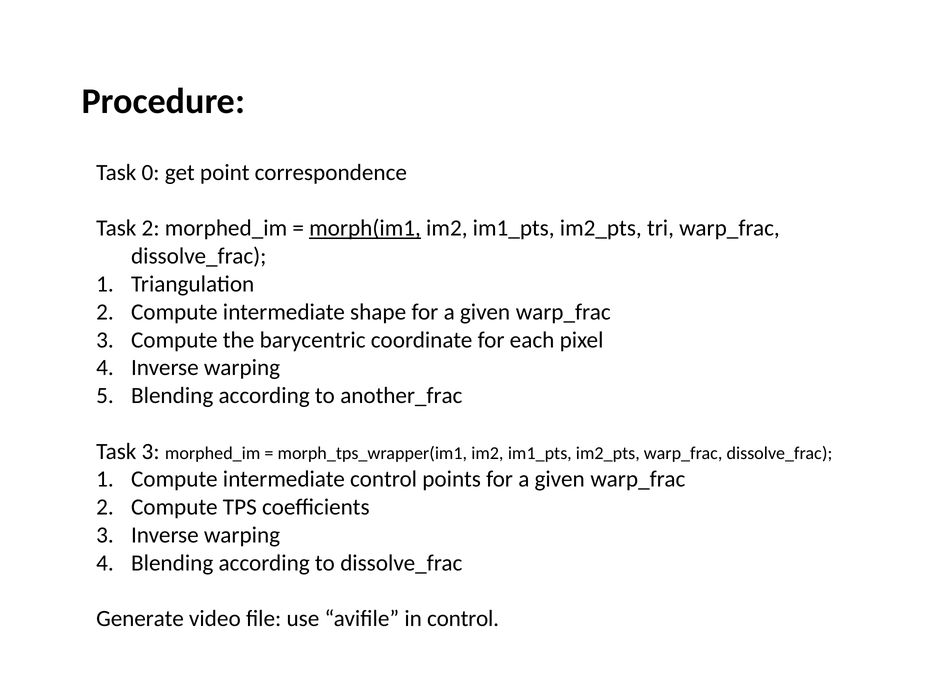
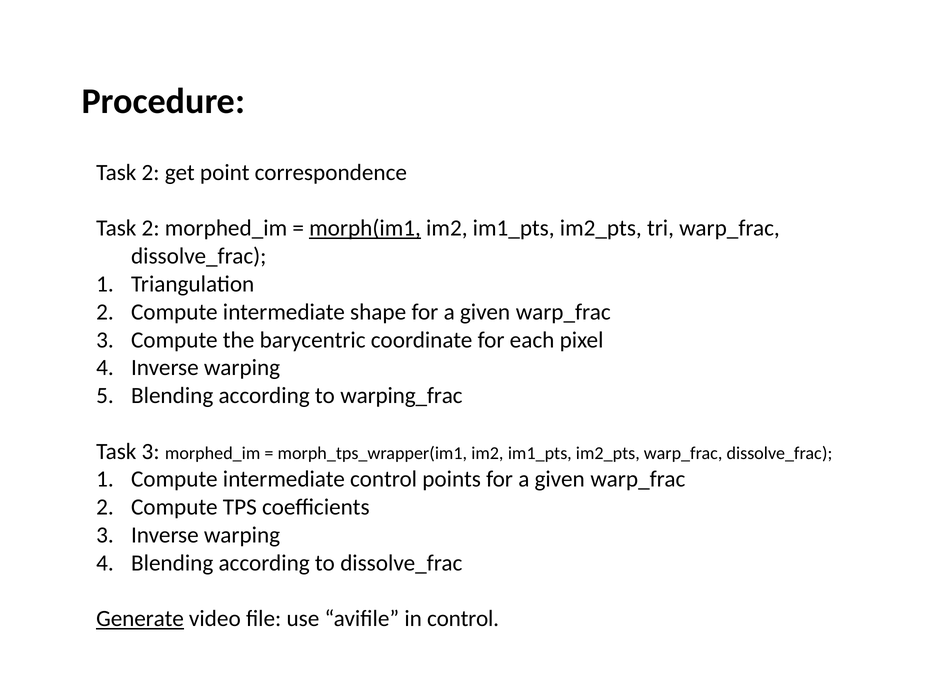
0: 0 -> 2 (151, 173)
another_frac: another_frac -> warping_frac (401, 395)
Generate underline: none -> present (140, 618)
